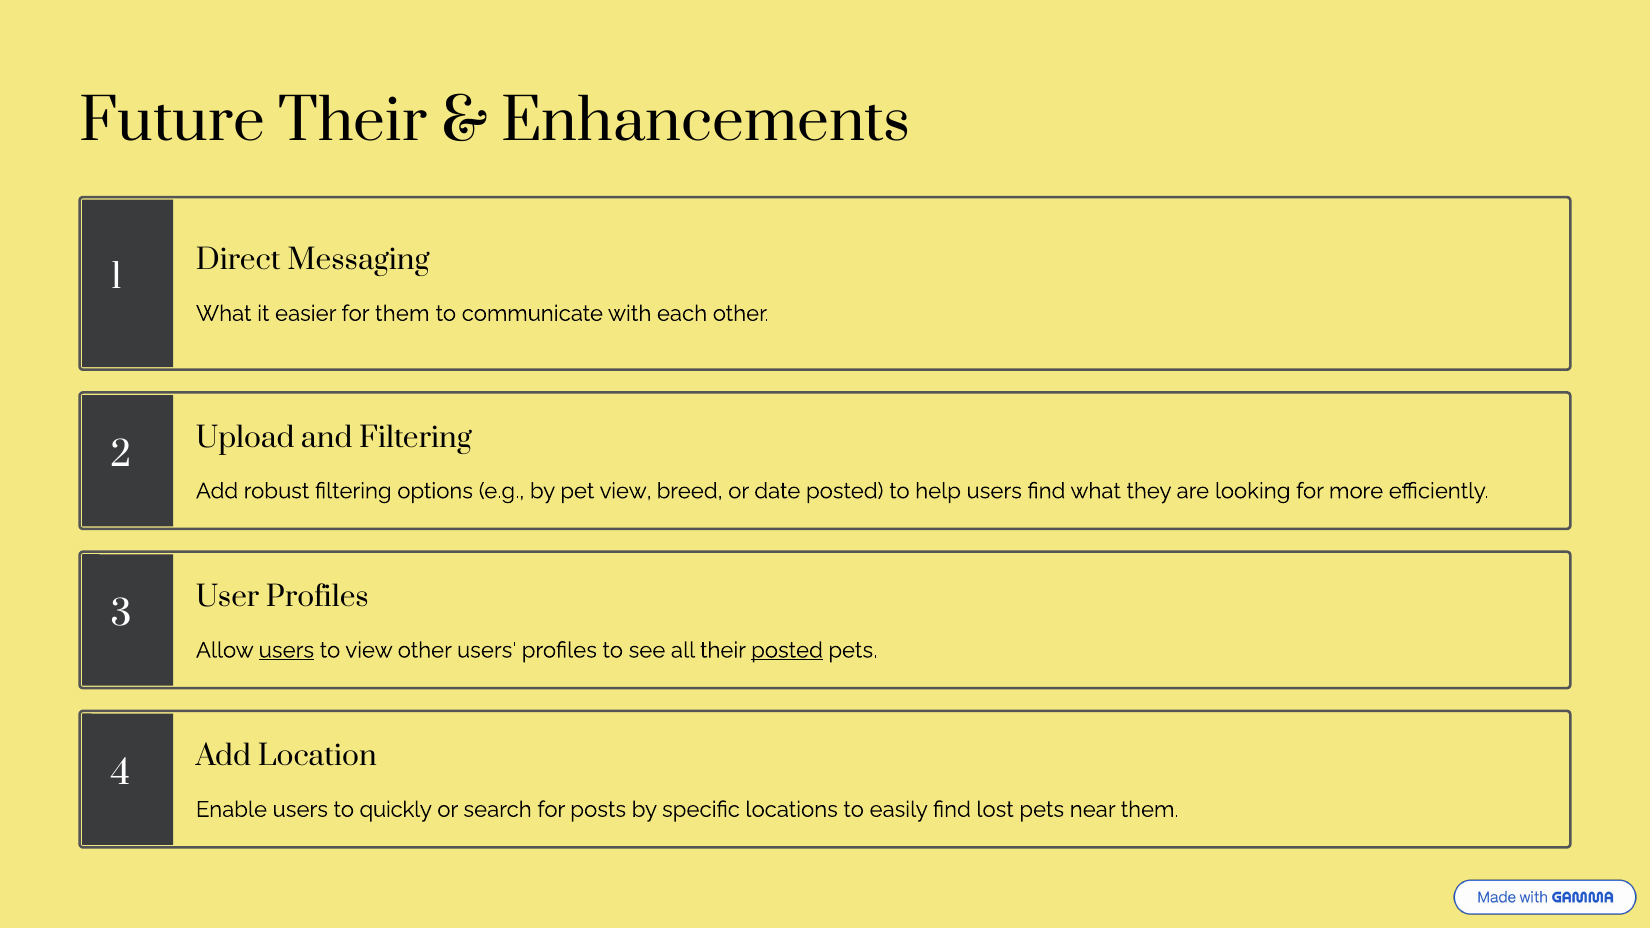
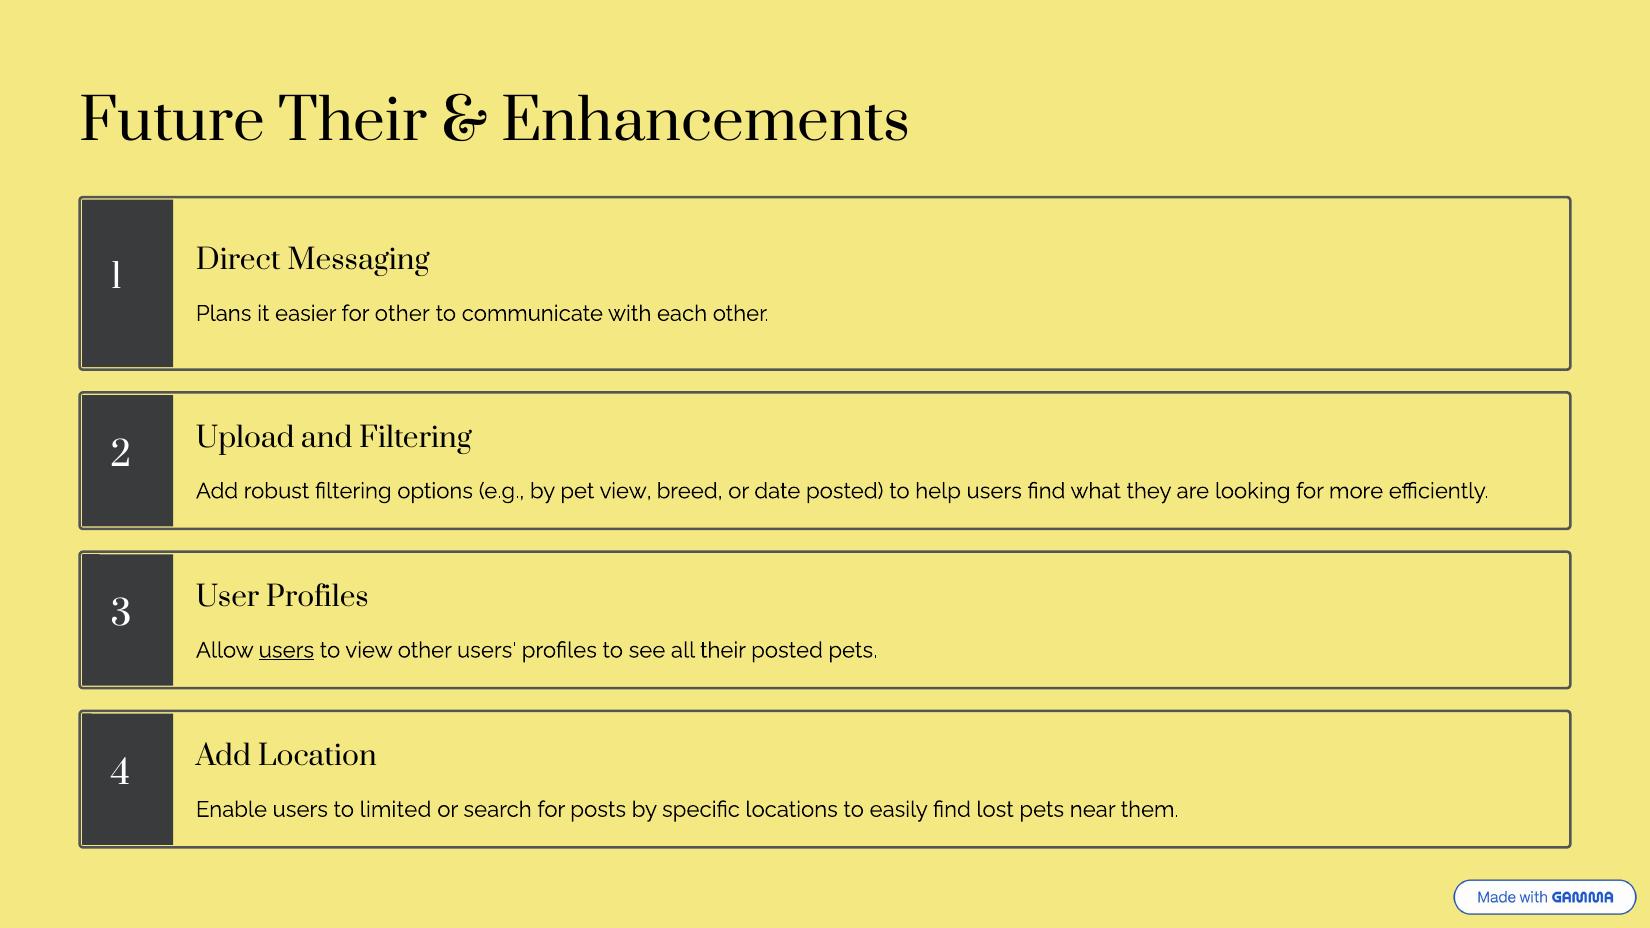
What: What -> Plans (224, 313)
for them: them -> other (402, 313)
posted underline: present -> none (787, 650)
quickly: quickly -> limited (395, 810)
